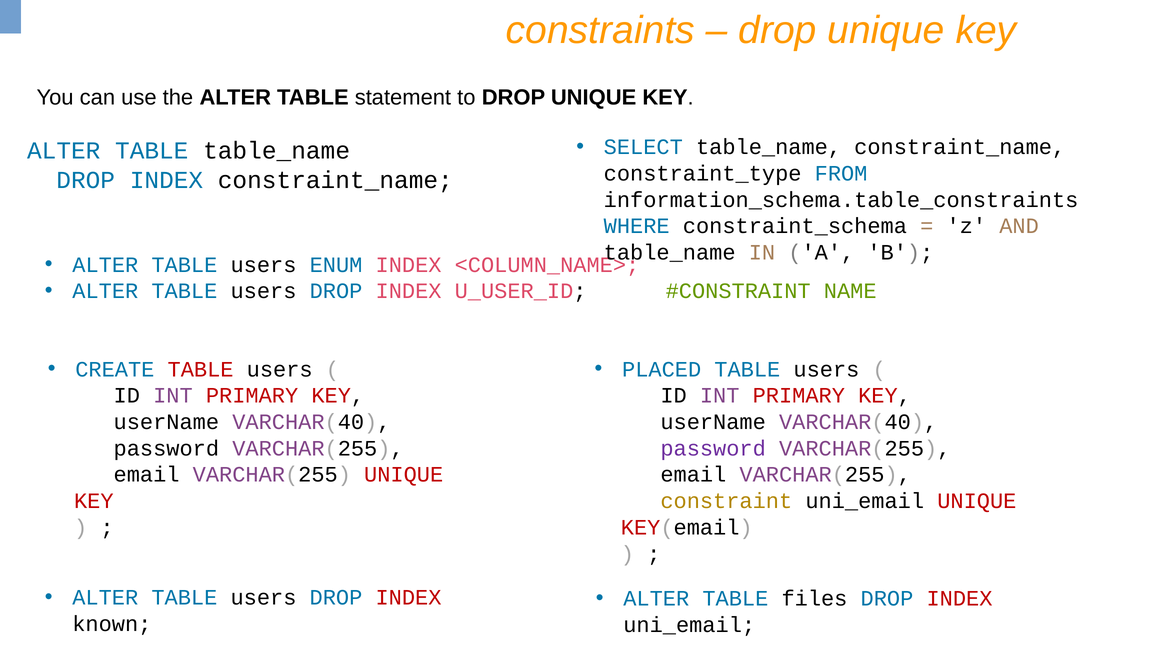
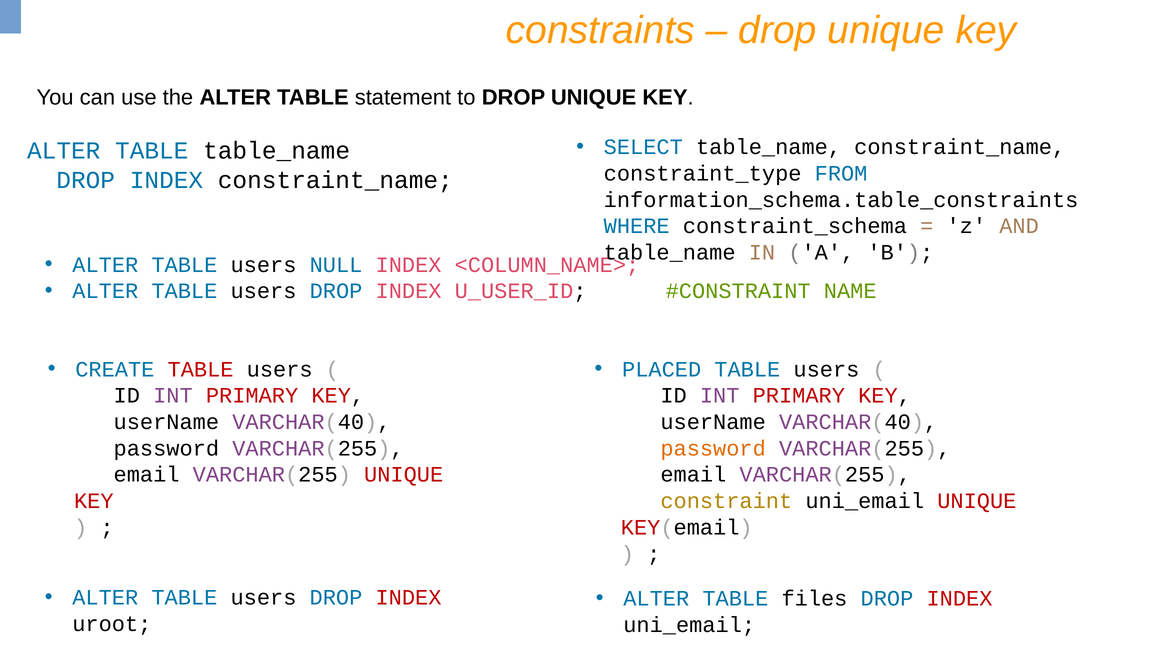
ENUM: ENUM -> NULL (336, 265)
password colour: purple -> orange (713, 449)
known: known -> uroot (112, 624)
